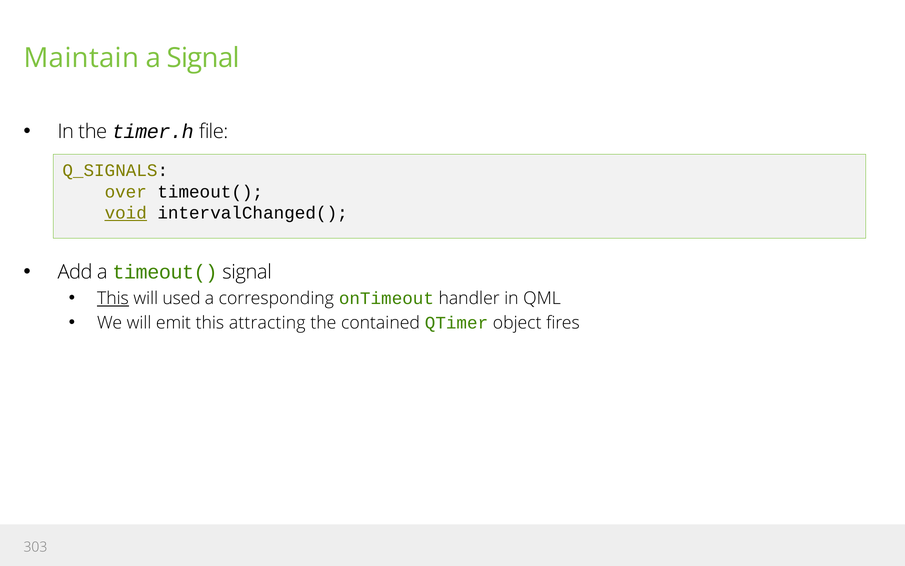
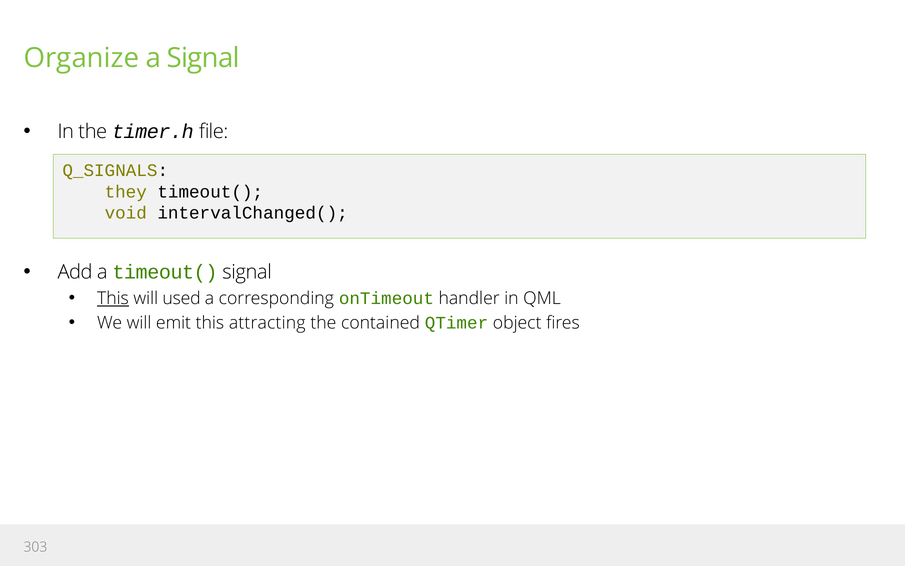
Maintain: Maintain -> Organize (82, 58)
over: over -> they (126, 192)
void underline: present -> none (126, 213)
